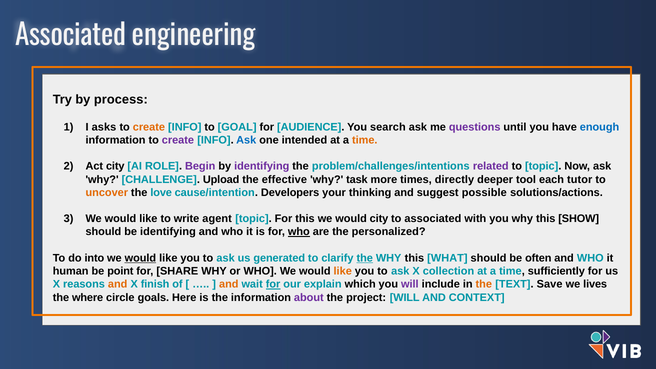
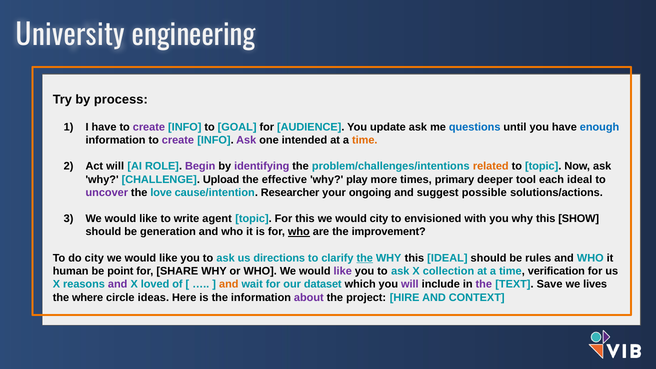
Associated: Associated -> University (70, 36)
I asks: asks -> have (104, 127)
create colour: orange -> purple (149, 127)
search: search -> update (388, 127)
questions colour: purple -> blue (475, 127)
Ask colour: blue -> purple (246, 140)
Act city: city -> will (115, 166)
related colour: purple -> orange (491, 166)
task: task -> play (357, 179)
directly: directly -> primary (455, 179)
each tutor: tutor -> ideal (580, 179)
uncover colour: orange -> purple (107, 193)
Developers: Developers -> Researcher (290, 193)
thinking: thinking -> ongoing (370, 193)
to associated: associated -> envisioned (433, 219)
be identifying: identifying -> generation (168, 232)
personalized: personalized -> improvement (389, 232)
do into: into -> city (94, 258)
would underline: present -> none (140, 258)
generated: generated -> directions (279, 258)
this WHAT: WHAT -> IDEAL (447, 258)
often: often -> rules (538, 258)
like colour: orange -> purple (343, 271)
sufficiently: sufficiently -> verification (556, 271)
and colour: orange -> purple (118, 284)
finish: finish -> loved (155, 284)
for underline: present -> none (273, 284)
explain: explain -> dataset (323, 284)
the colour: orange -> purple (484, 284)
goals: goals -> ideas (153, 297)
project WILL: WILL -> HIRE (405, 297)
